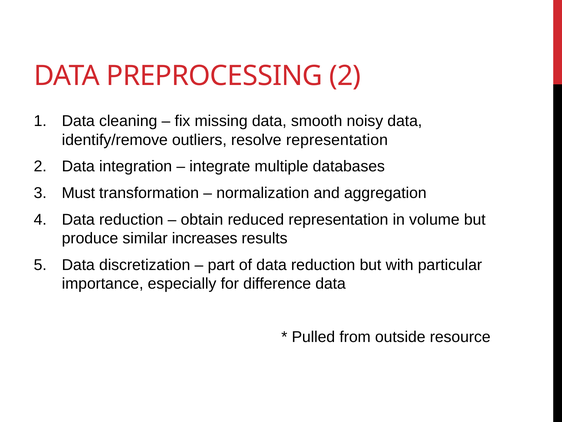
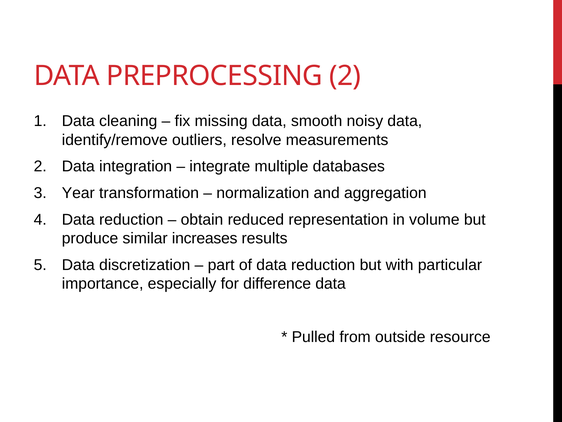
resolve representation: representation -> measurements (337, 140)
Must: Must -> Year (78, 193)
